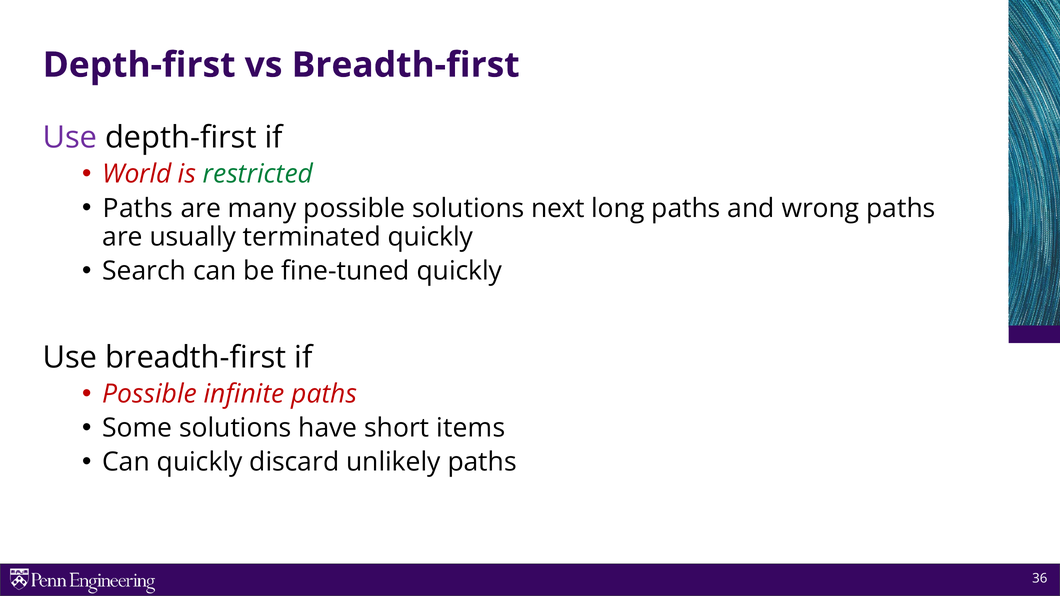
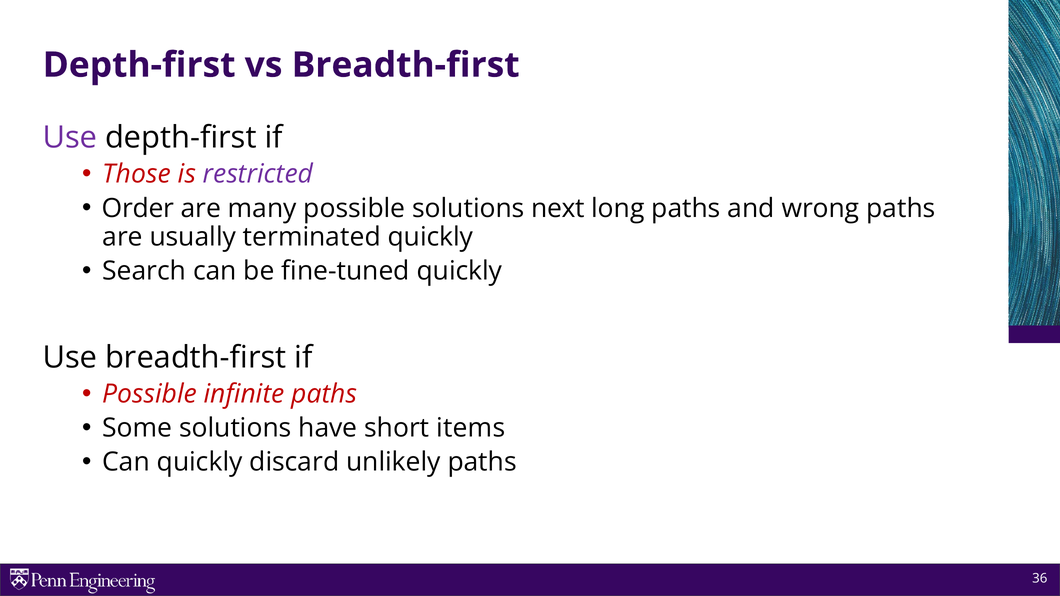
World: World -> Those (137, 174)
restricted colour: green -> purple (258, 174)
Paths: Paths -> Order (138, 208)
